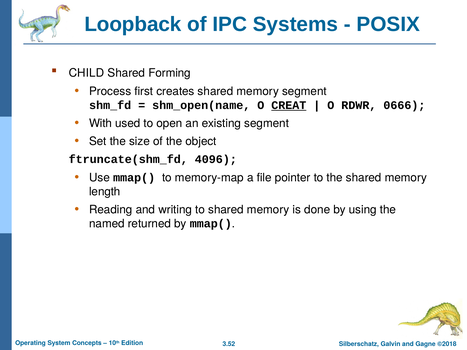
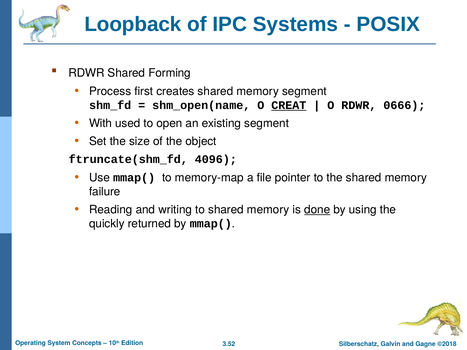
CHILD: CHILD -> RDWR (87, 73)
length: length -> failure (105, 192)
done underline: none -> present (317, 210)
named: named -> quickly (107, 224)
